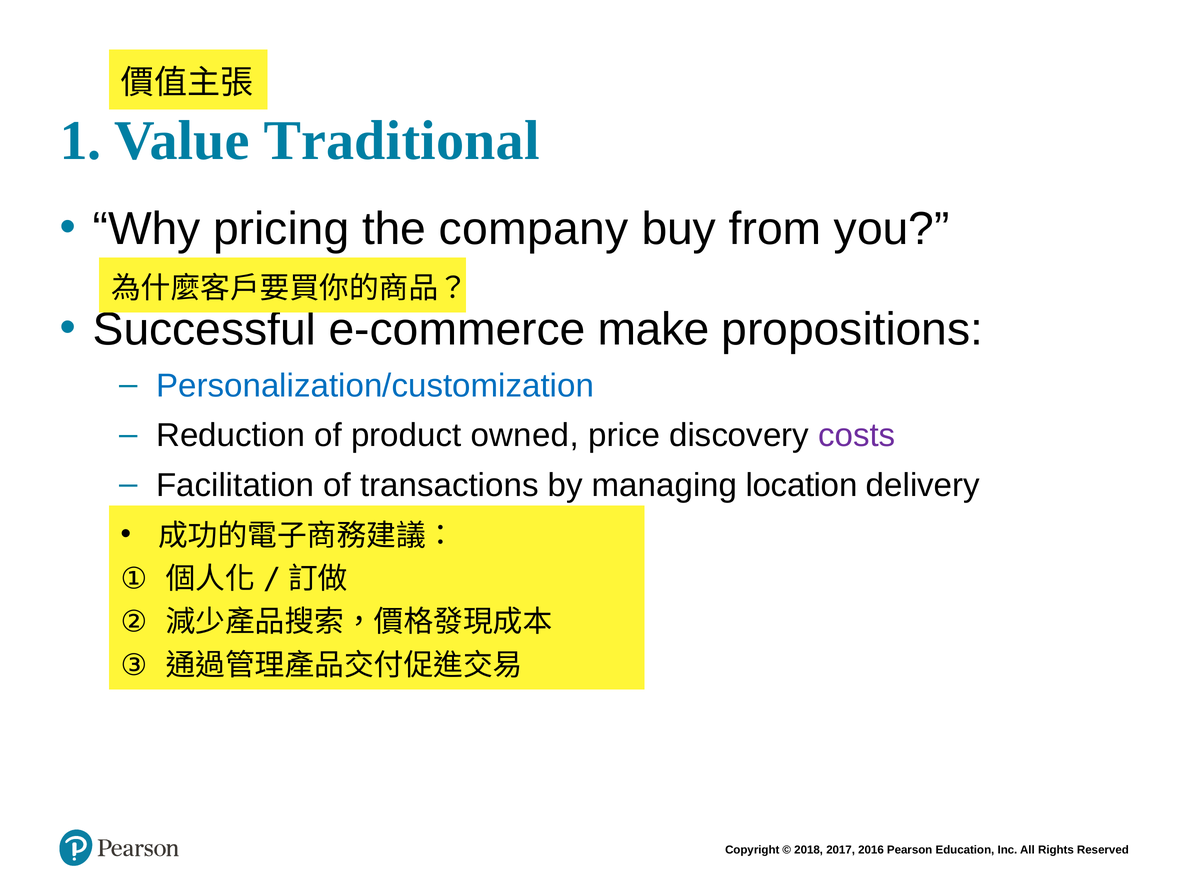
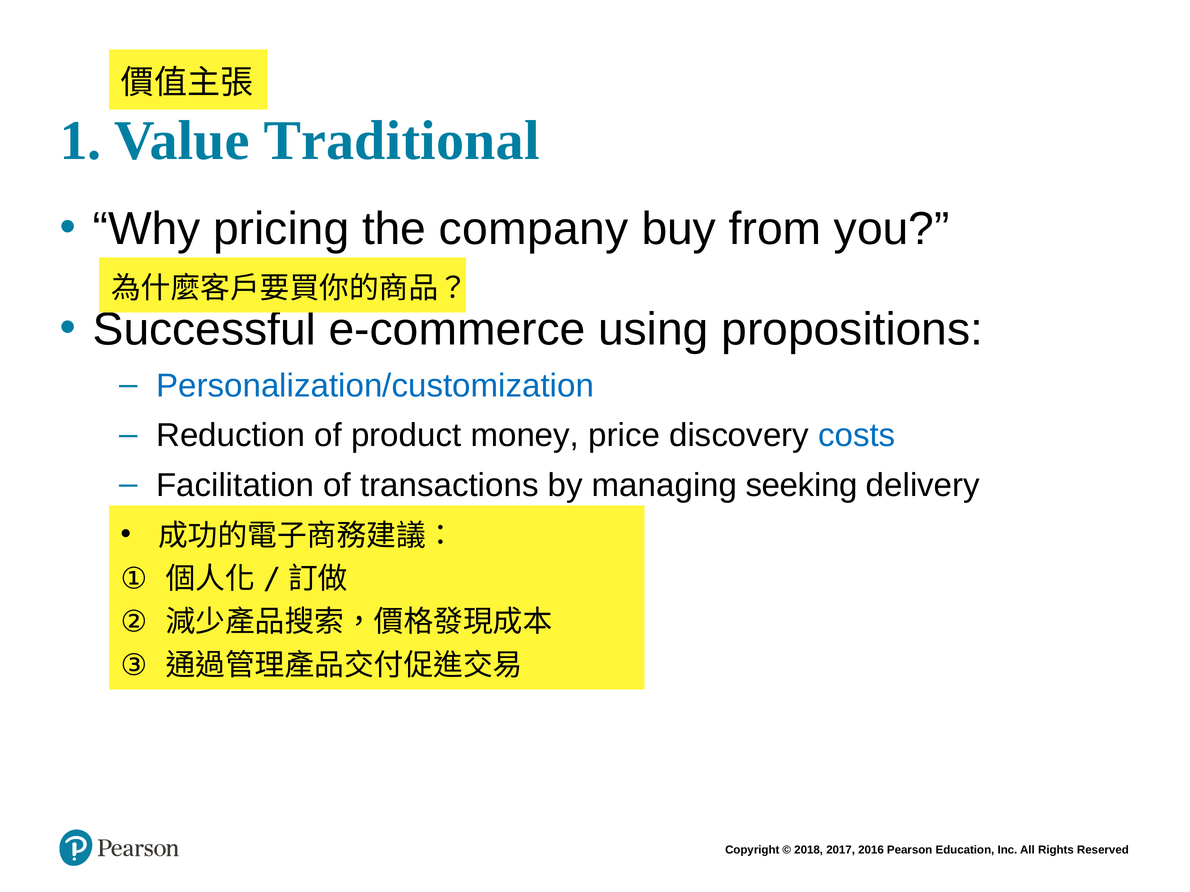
make: make -> using (653, 329)
owned: owned -> money (525, 436)
costs colour: purple -> blue (857, 436)
location: location -> seeking (802, 485)
